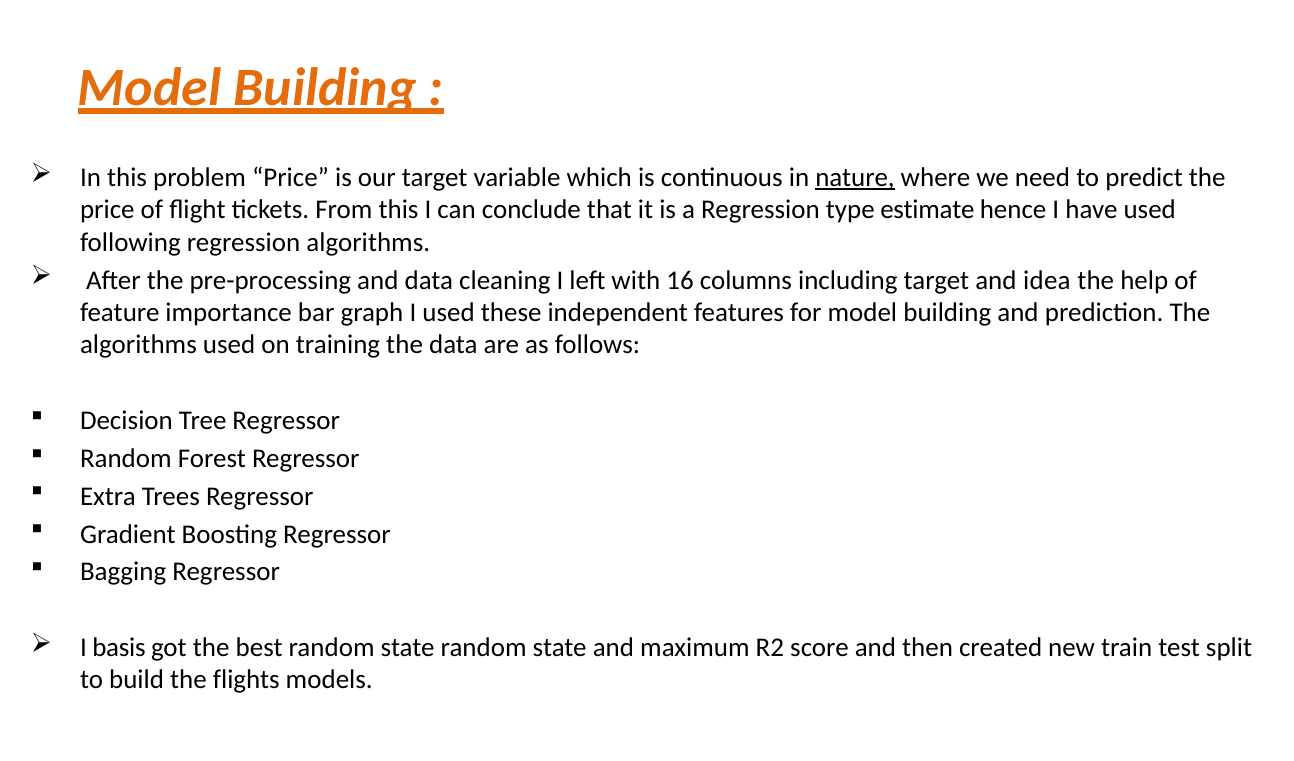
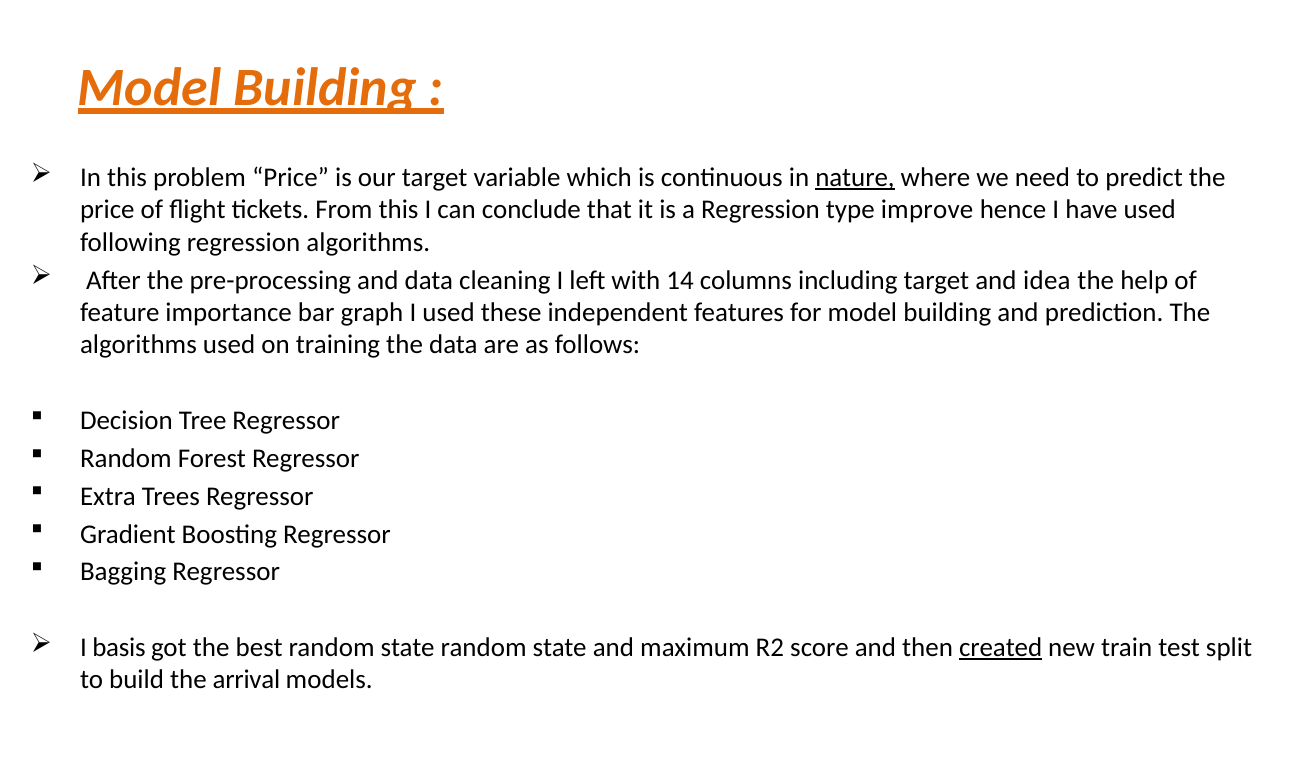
estimate: estimate -> improve (927, 210)
16: 16 -> 14 (680, 280)
created underline: none -> present (1001, 647)
flights: flights -> arrival (246, 680)
